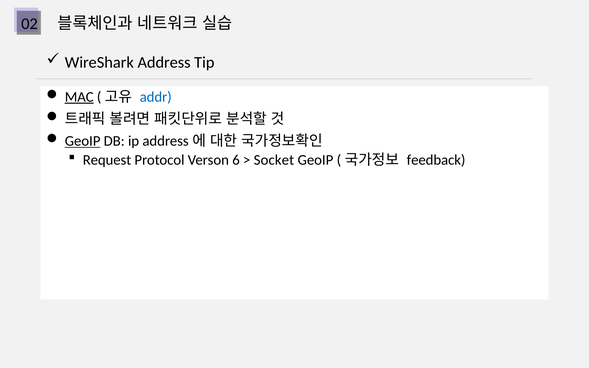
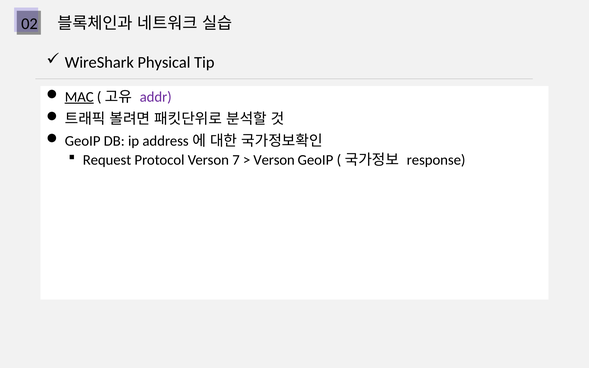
WireShark Address: Address -> Physical (164, 63)
addr colour: blue -> purple (156, 97)
GeoIP underline: present -> none (83, 141)
6: 6 -> 7 (236, 160)
Socket: Socket -> Verson (274, 160)
feedback: feedback -> response (436, 160)
